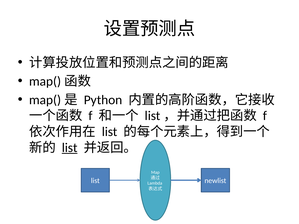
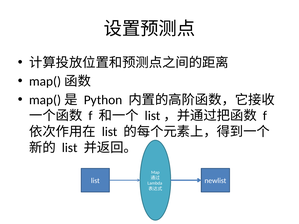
list underline: present -> none (70, 148)
